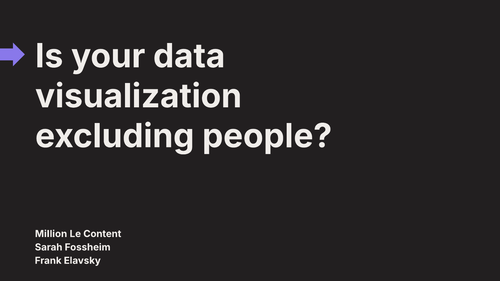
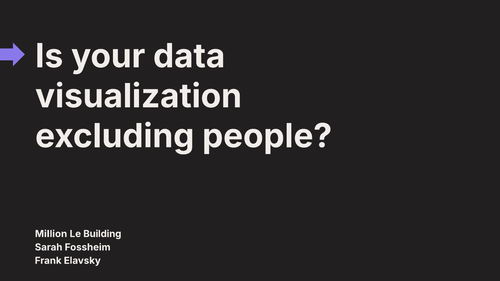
Content: Content -> Building (102, 234)
